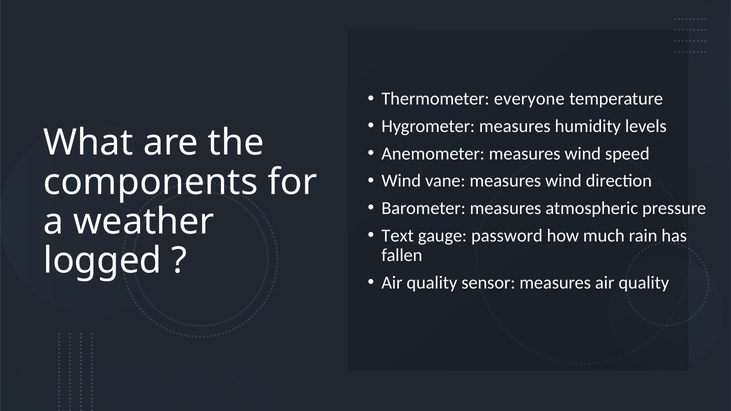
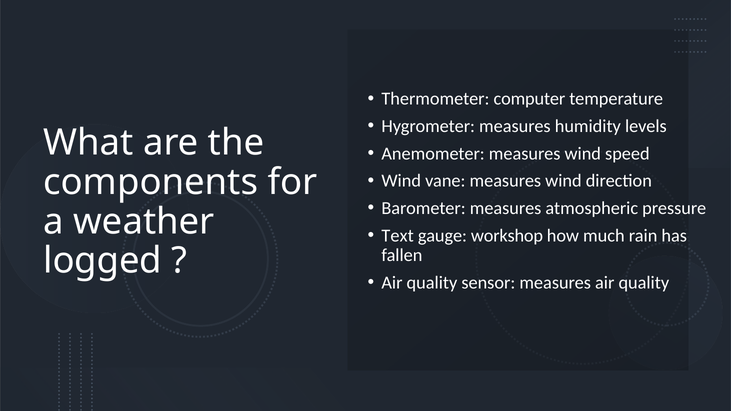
everyone: everyone -> computer (529, 99)
password: password -> workshop (507, 236)
